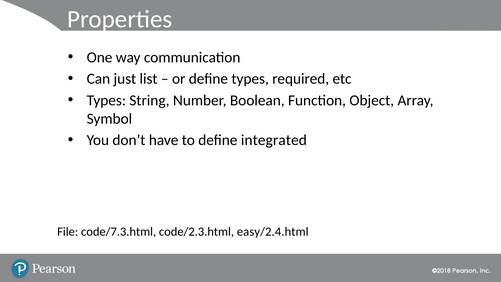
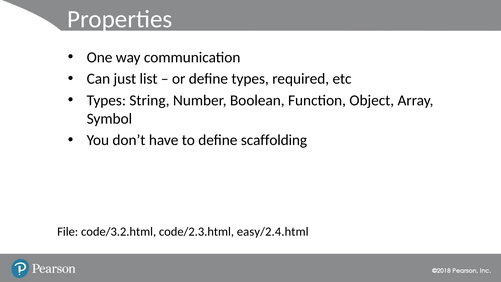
integrated: integrated -> scaffolding (274, 140)
code/7.3.html: code/7.3.html -> code/3.2.html (119, 231)
